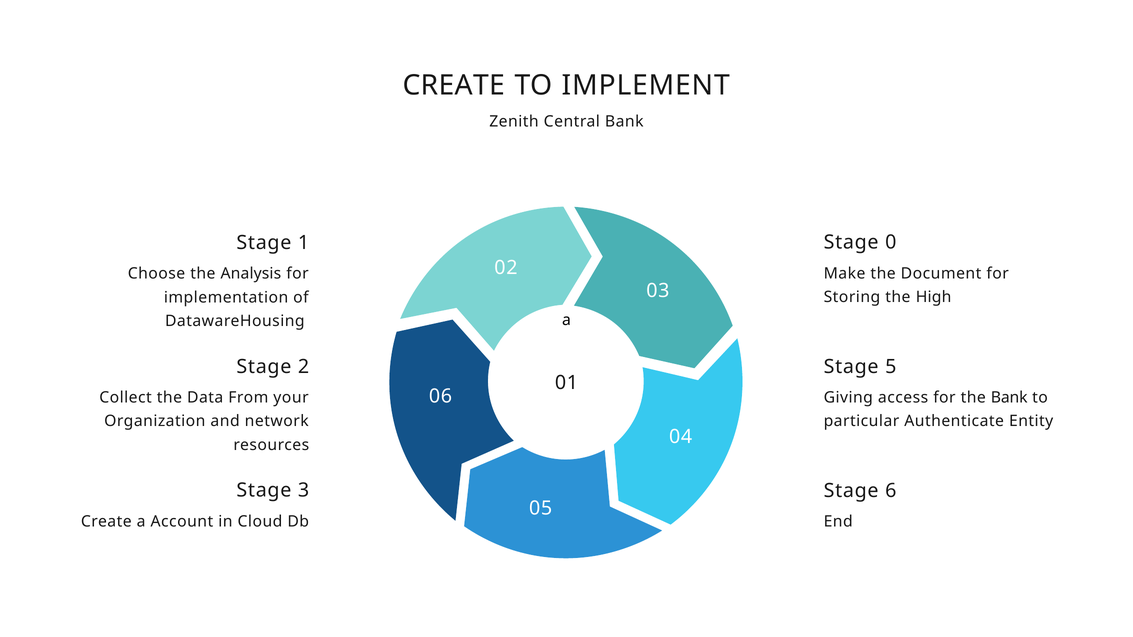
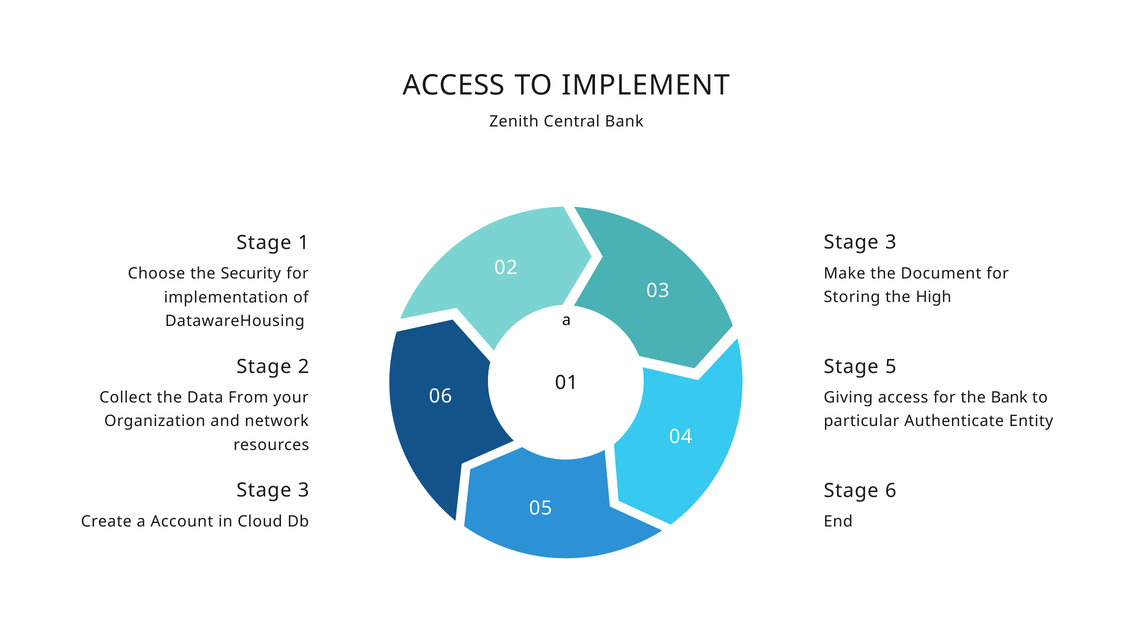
CREATE: CREATE -> ACCESS (454, 85)
0: 0 -> 3 (891, 243)
Analysis: Analysis -> Security (251, 274)
